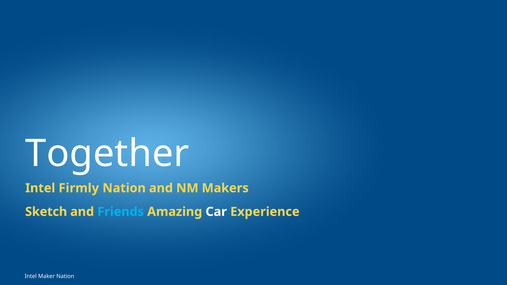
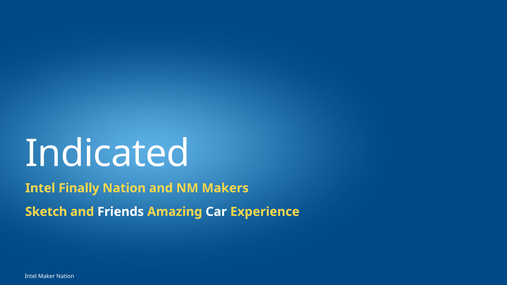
Together: Together -> Indicated (107, 154)
Firmly: Firmly -> Finally (79, 188)
Friends colour: light blue -> white (121, 212)
